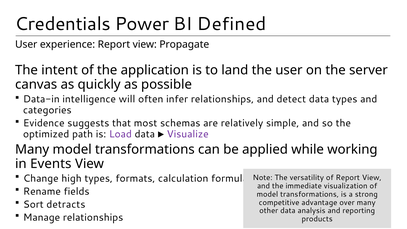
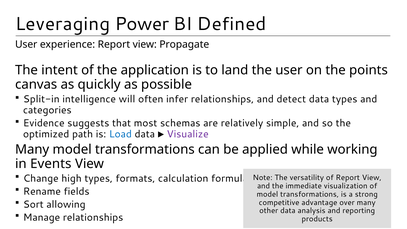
Credentials: Credentials -> Leveraging (63, 24)
server: server -> points (368, 70)
Data-in: Data-in -> Split-in (41, 99)
Load colour: purple -> blue (120, 134)
detracts: detracts -> allowing (66, 204)
